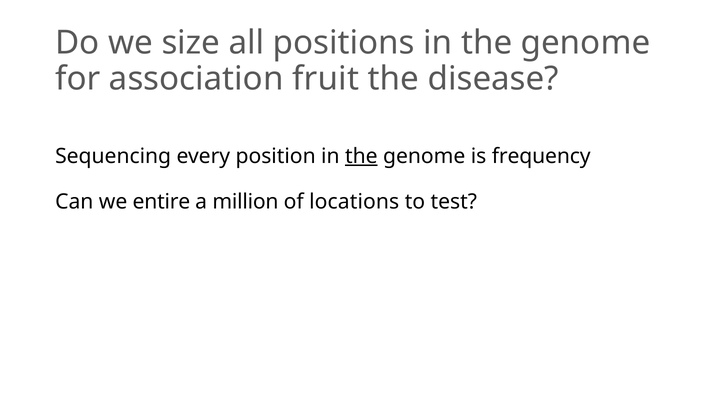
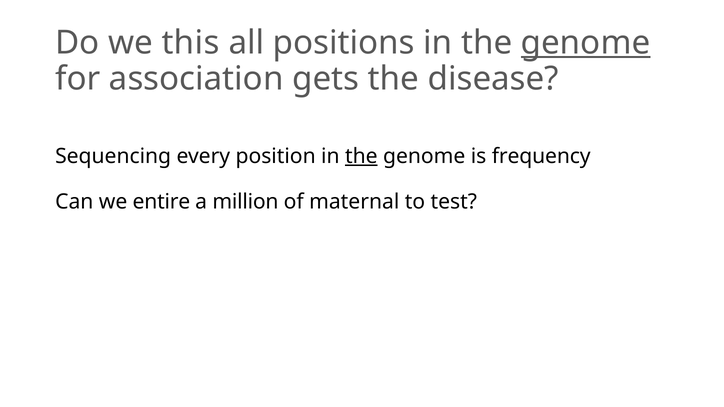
size: size -> this (191, 43)
genome underline: none -> present (586, 43)
fruit: fruit -> gets (326, 79)
locations: locations -> maternal (354, 202)
